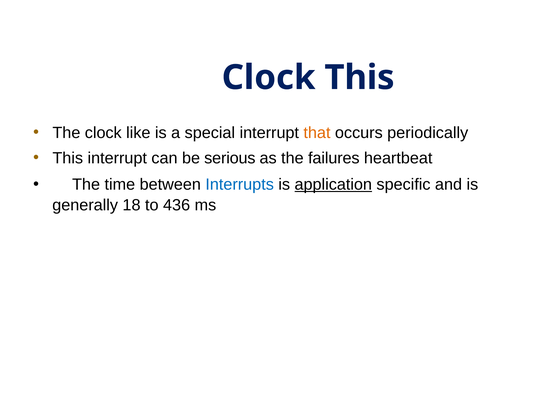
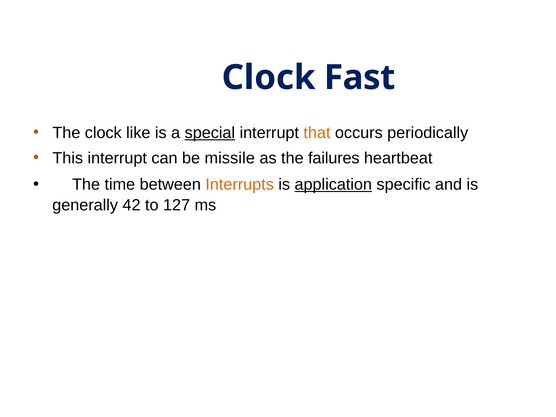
Clock This: This -> Fast (360, 78)
special underline: none -> present (210, 133)
serious: serious -> missile (230, 158)
Interrupts colour: blue -> orange (240, 185)
18: 18 -> 42 (132, 205)
436: 436 -> 127 (177, 205)
